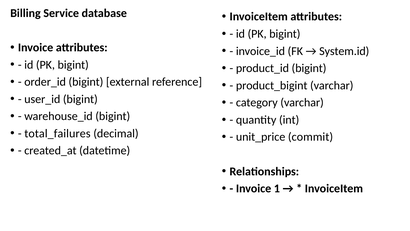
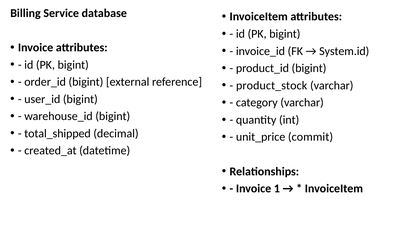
product_bigint: product_bigint -> product_stock (272, 85)
total_failures: total_failures -> total_shipped (58, 133)
